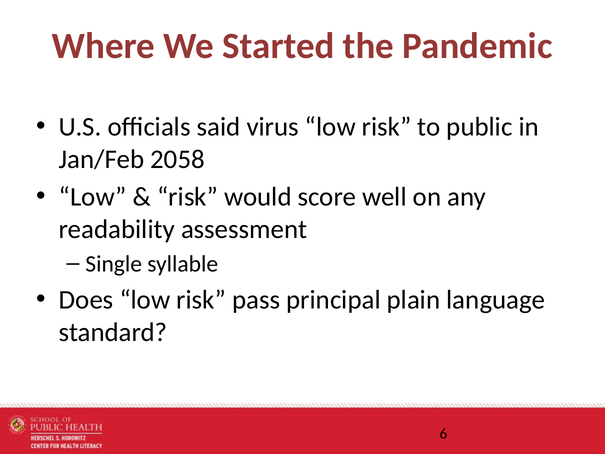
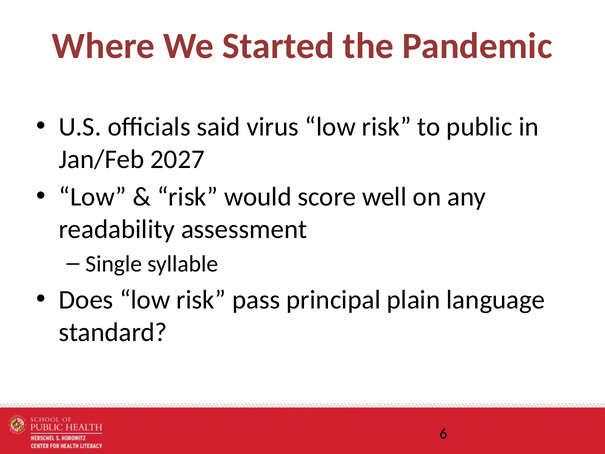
2058: 2058 -> 2027 (178, 159)
